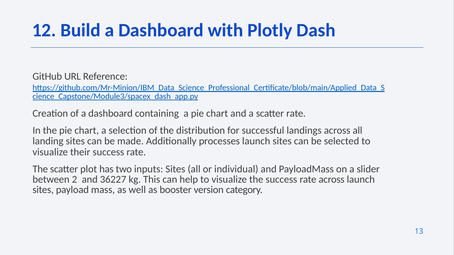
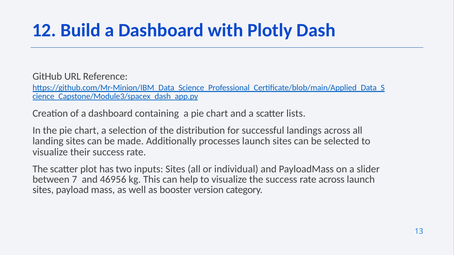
scatter rate: rate -> lists (296, 114)
2: 2 -> 7 (74, 180)
36227: 36227 -> 46956 (113, 180)
